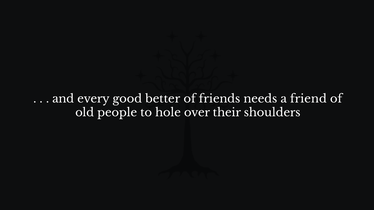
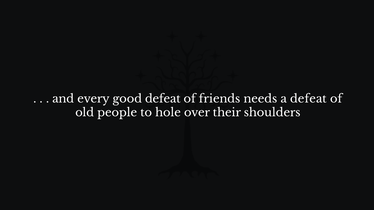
good better: better -> defeat (163, 99)
a friend: friend -> defeat (308, 99)
